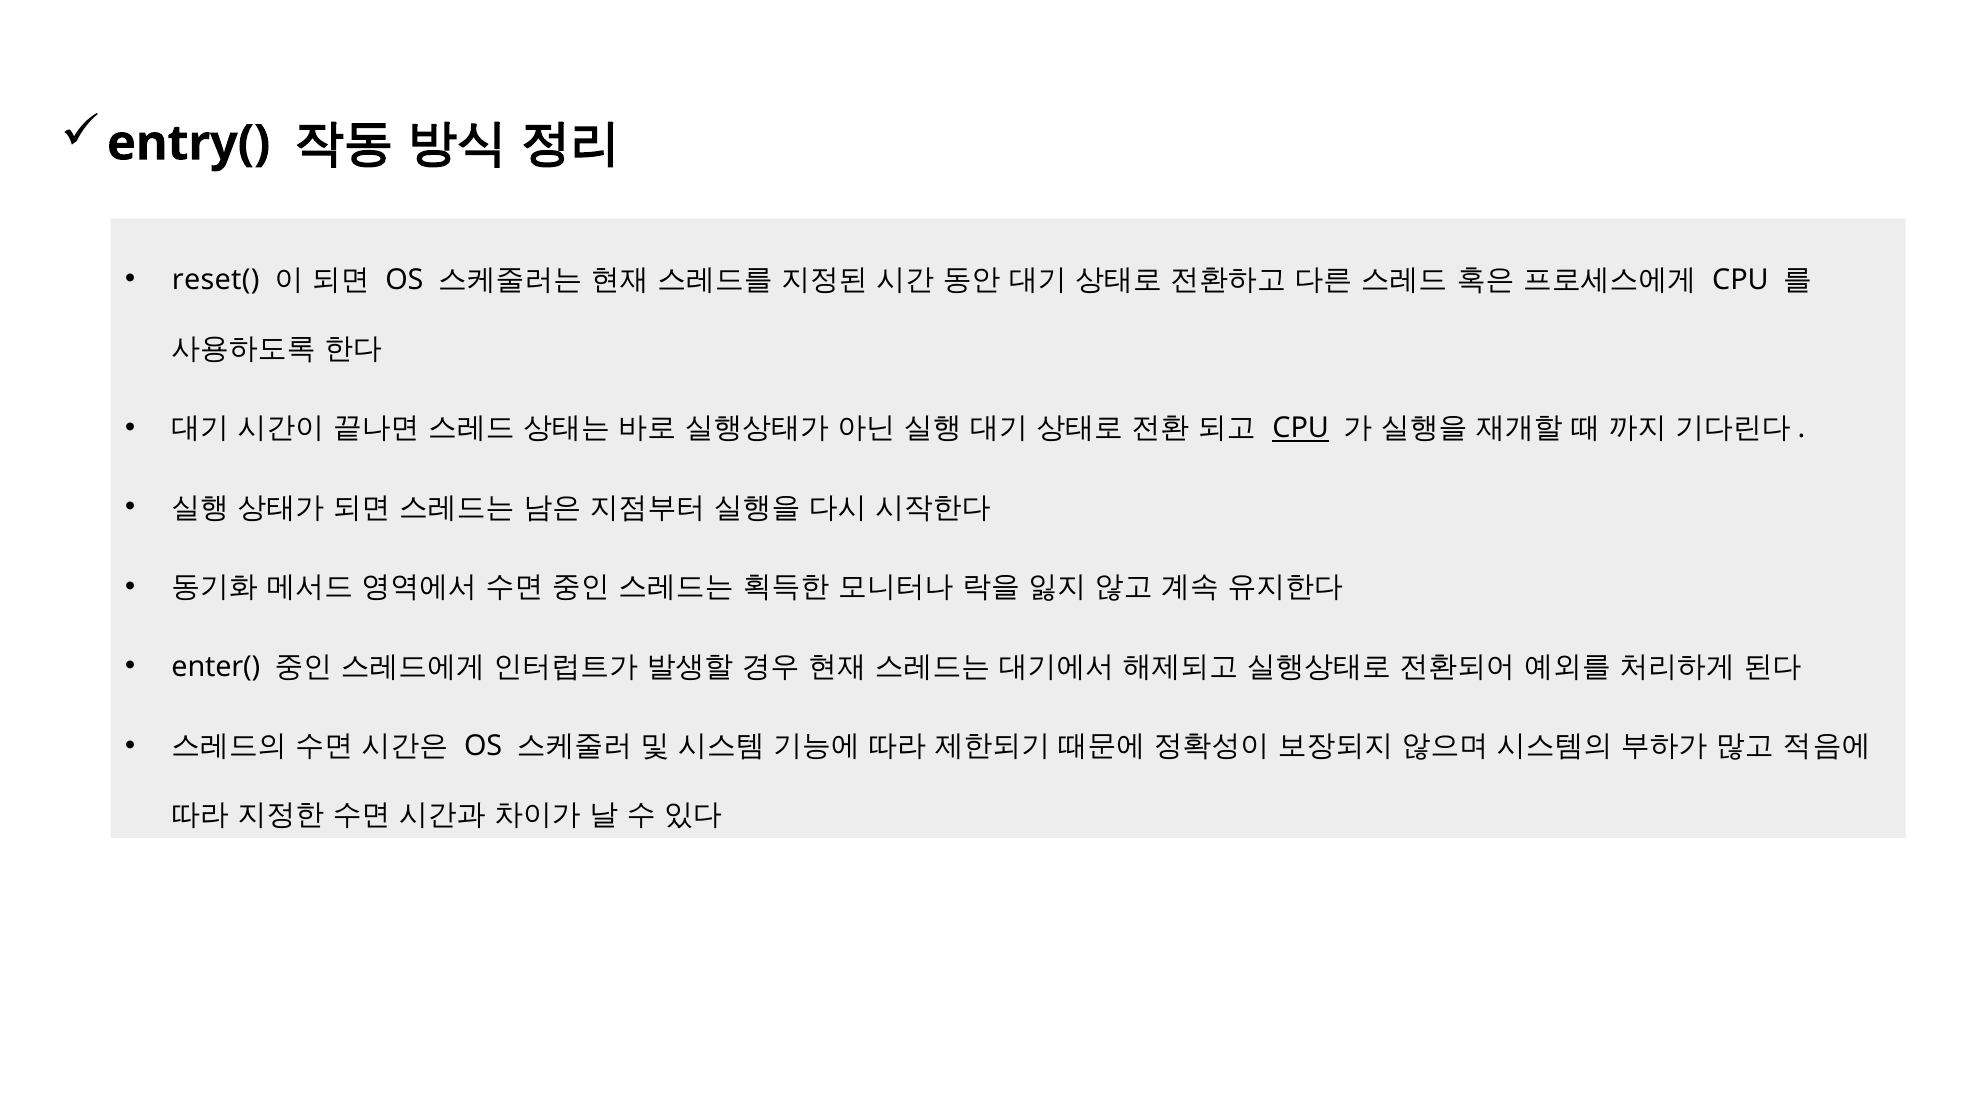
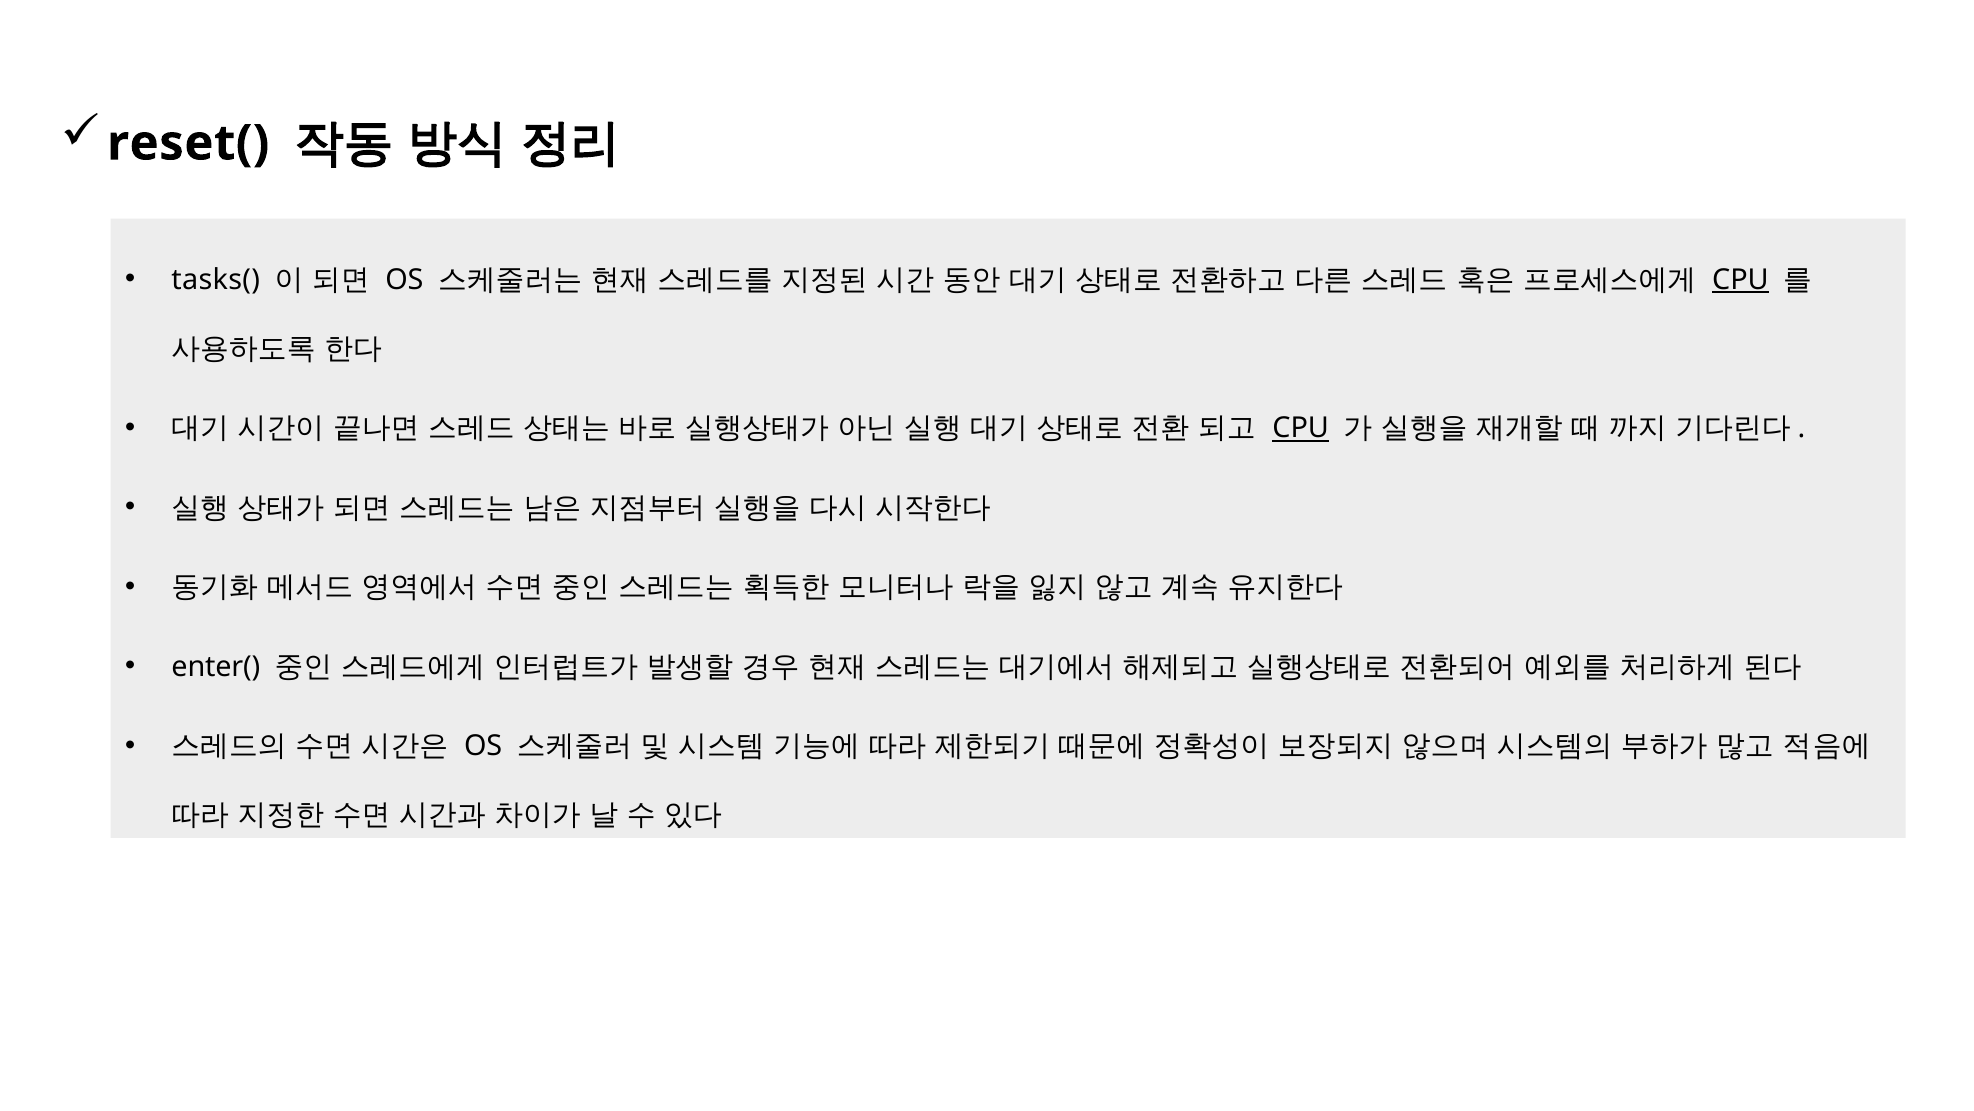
entry(: entry( -> reset( (188, 143)
reset(: reset( -> tasks( (216, 280)
CPU underline: none -> present (1740, 280)
